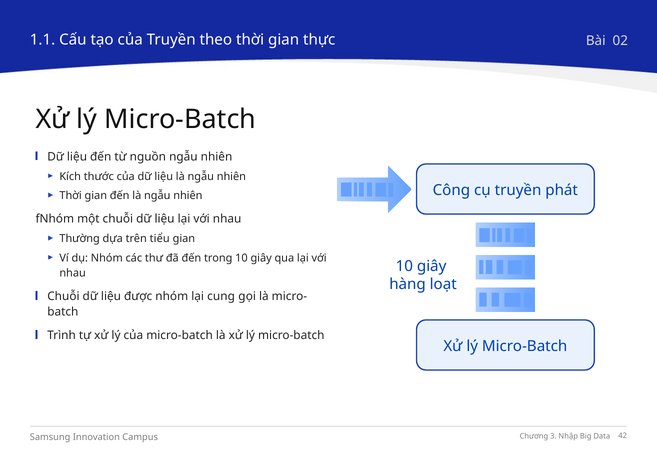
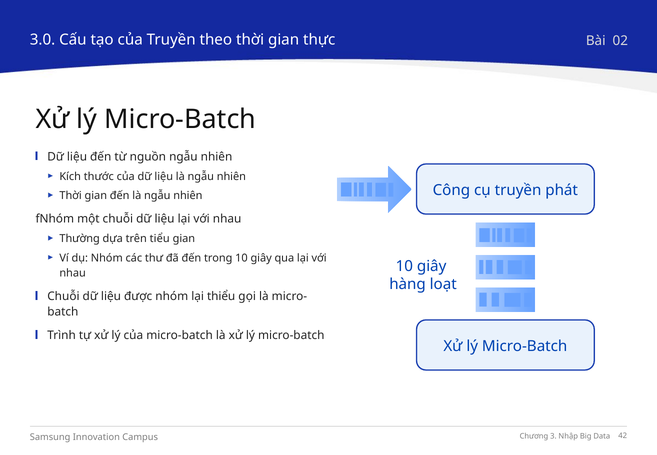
1.1: 1.1 -> 3.0 (43, 40)
cung: cung -> thiểu (221, 296)
